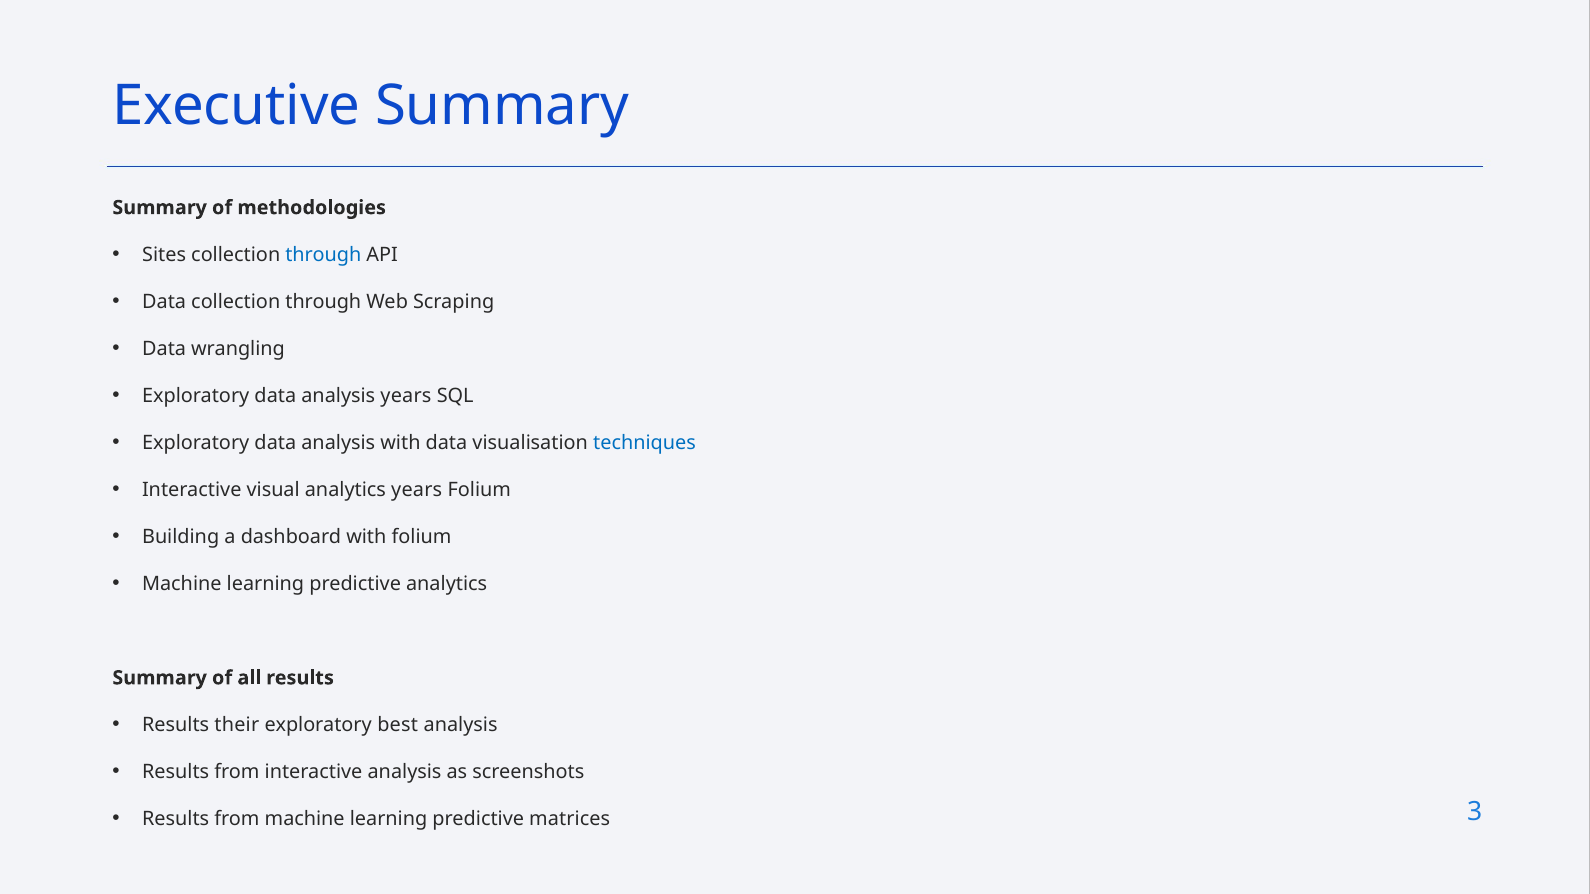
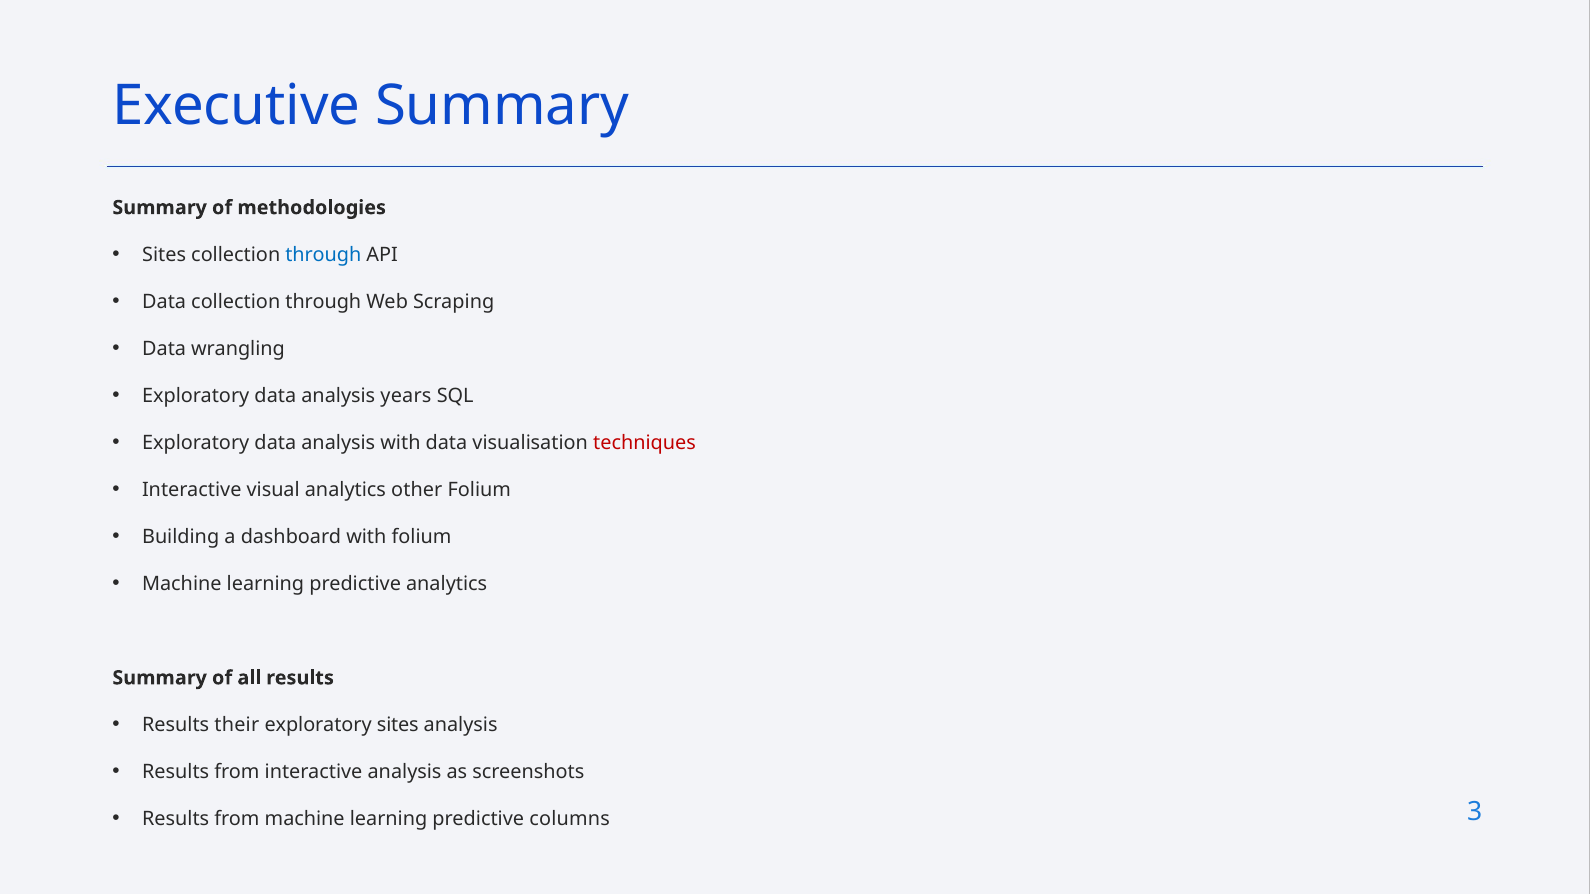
techniques colour: blue -> red (644, 443)
analytics years: years -> other (417, 490)
exploratory best: best -> sites (398, 725)
matrices: matrices -> columns (570, 819)
